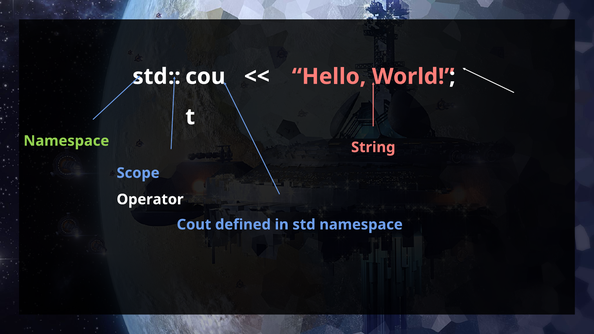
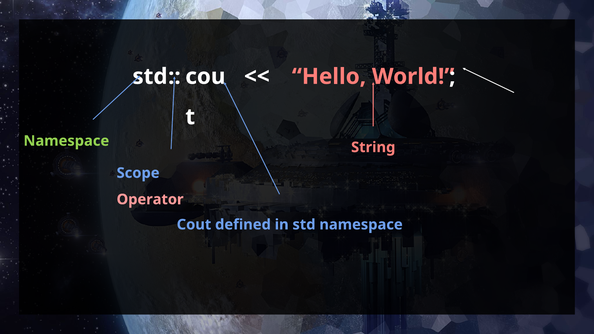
Operator colour: white -> pink (150, 199)
